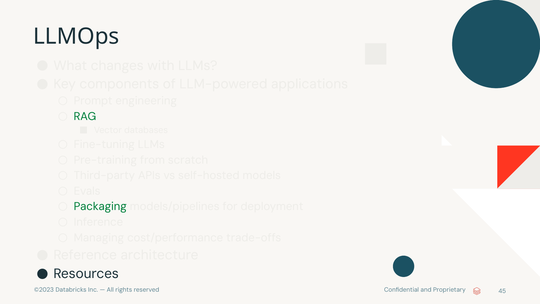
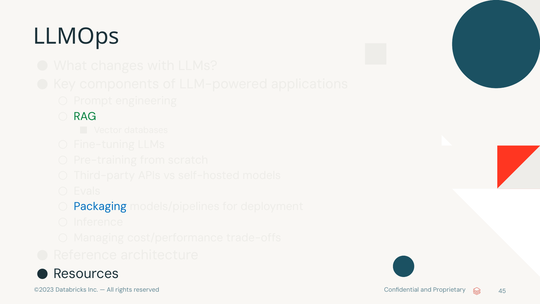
Packaging colour: green -> blue (100, 206)
